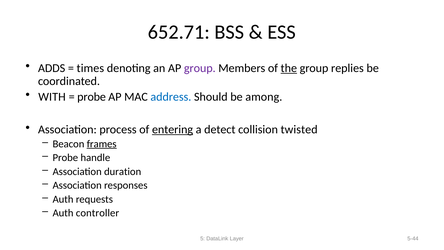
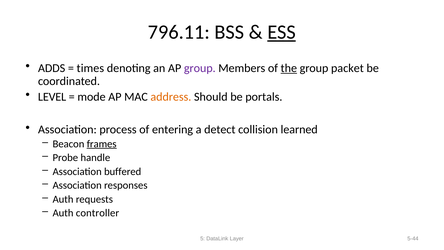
652.71: 652.71 -> 796.11 (179, 32)
ESS underline: none -> present (282, 32)
replies: replies -> packet (347, 68)
WITH: WITH -> LEVEL (52, 97)
probe: probe -> mode (92, 97)
address colour: blue -> orange (171, 97)
among: among -> portals (264, 97)
entering underline: present -> none (173, 129)
twisted: twisted -> learned (299, 129)
duration: duration -> buffered (123, 171)
